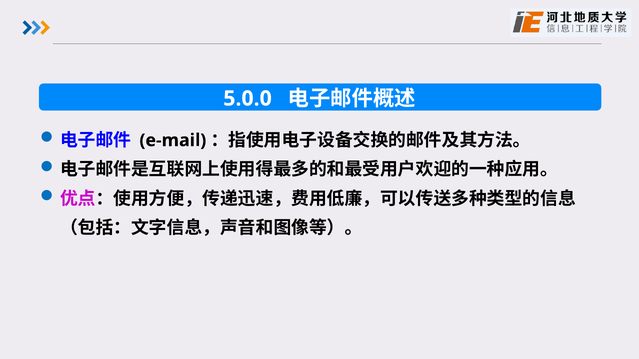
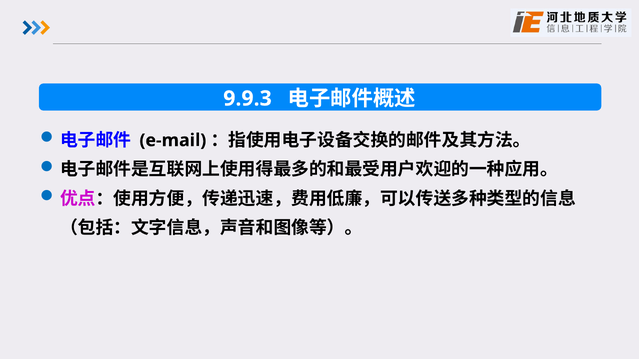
5.0.0: 5.0.0 -> 9.9.3 (248, 99)
